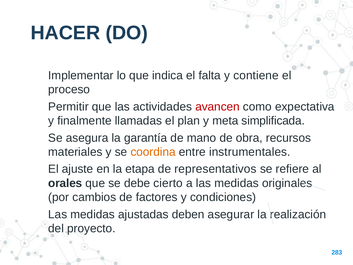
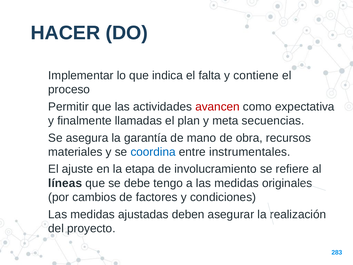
simplificada: simplificada -> secuencias (273, 121)
coordina colour: orange -> blue (153, 152)
representativos: representativos -> involucramiento (216, 169)
orales: orales -> líneas (65, 183)
cierto: cierto -> tengo (168, 183)
